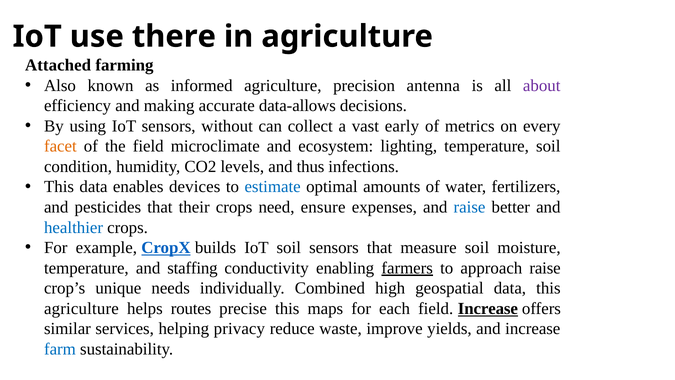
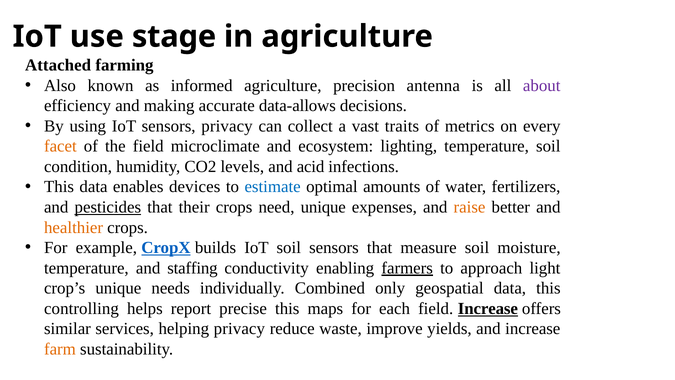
there: there -> stage (174, 36)
sensors without: without -> privacy (227, 126)
early: early -> traits (402, 126)
thus: thus -> acid (311, 167)
pesticides underline: none -> present (108, 207)
need ensure: ensure -> unique (323, 207)
raise colour: blue -> orange (470, 207)
healthier colour: blue -> orange (74, 227)
approach raise: raise -> light (545, 268)
high: high -> only (390, 288)
agriculture: agriculture -> controlling (81, 308)
routes: routes -> report (191, 308)
farm colour: blue -> orange (60, 349)
